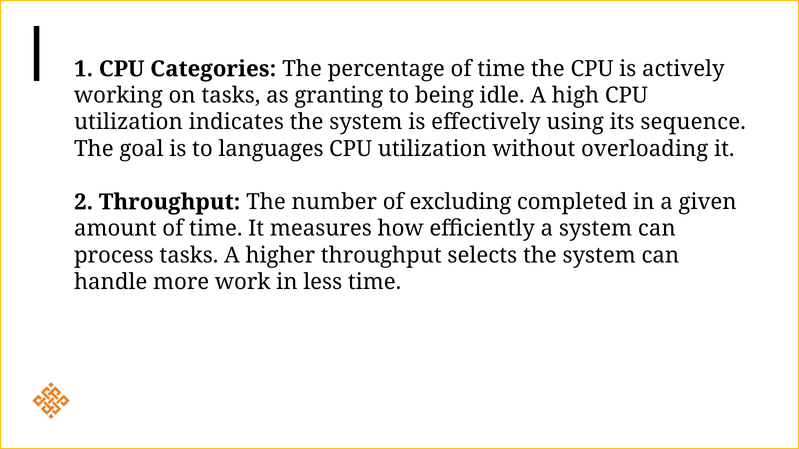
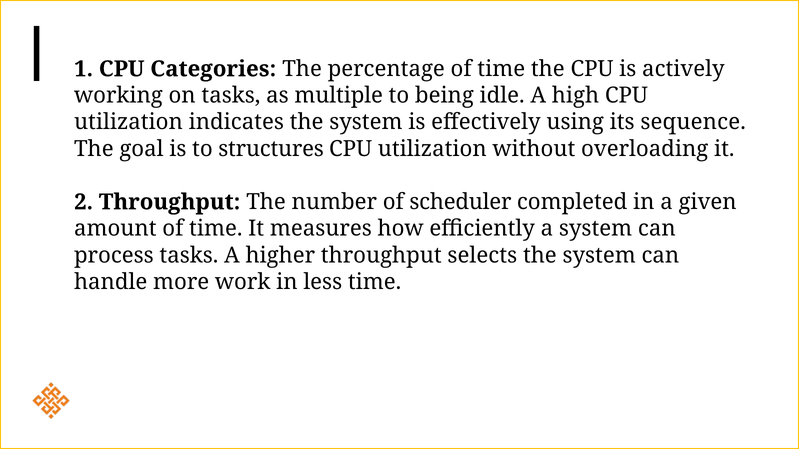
granting: granting -> multiple (339, 96)
languages: languages -> structures (271, 149)
excluding: excluding -> scheduler (460, 202)
